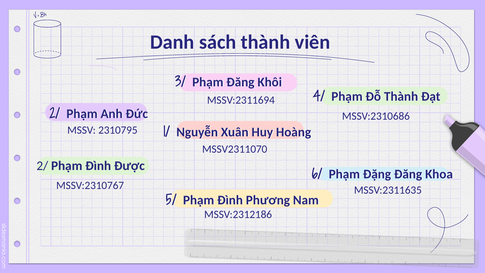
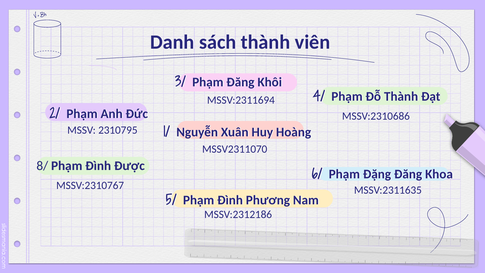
2/: 2/ -> 8/ (42, 166)
